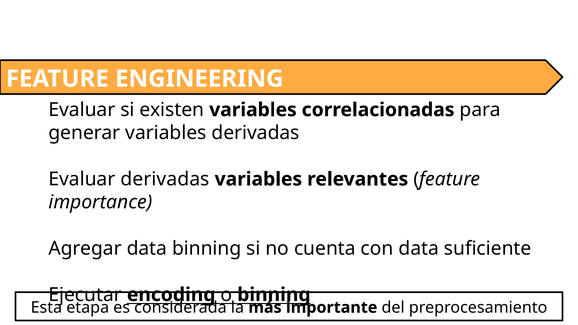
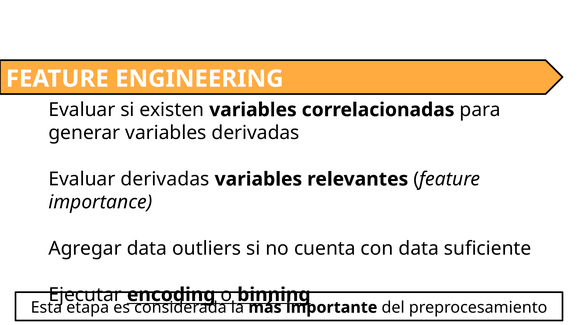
data binning: binning -> outliers (207, 249)
